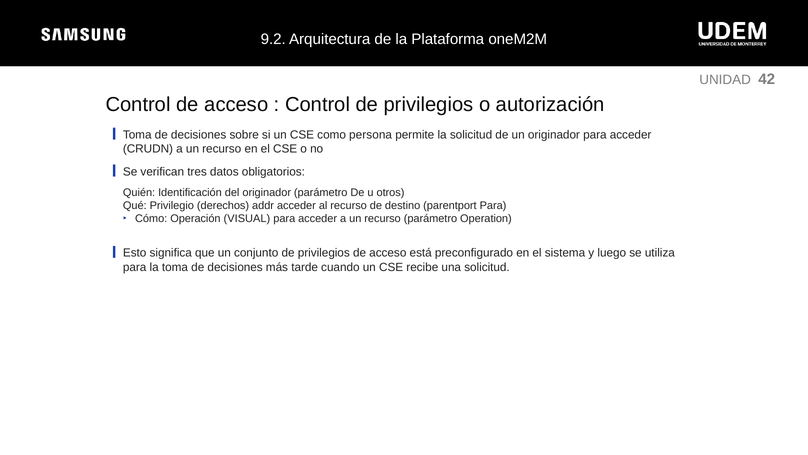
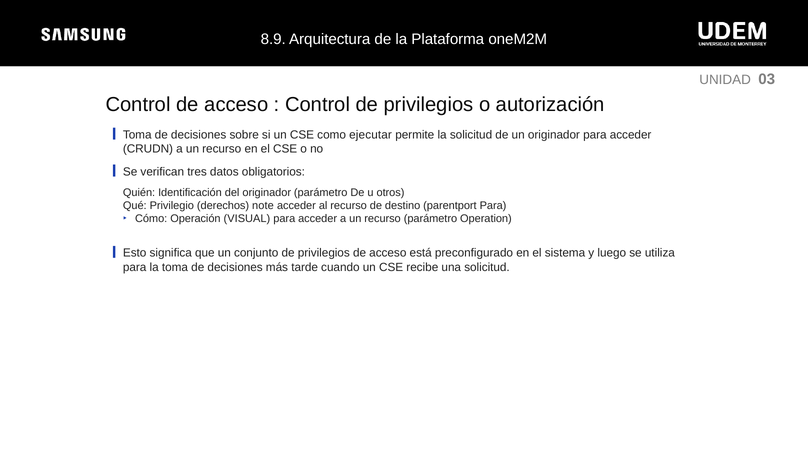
9.2: 9.2 -> 8.9 (273, 39)
42: 42 -> 03 (767, 79)
persona: persona -> ejecutar (371, 135)
addr: addr -> note (263, 205)
